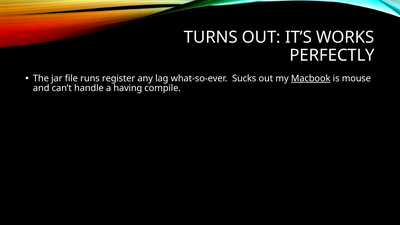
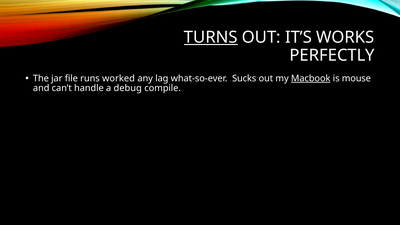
TURNS underline: none -> present (211, 37)
register: register -> worked (119, 78)
having: having -> debug (128, 88)
